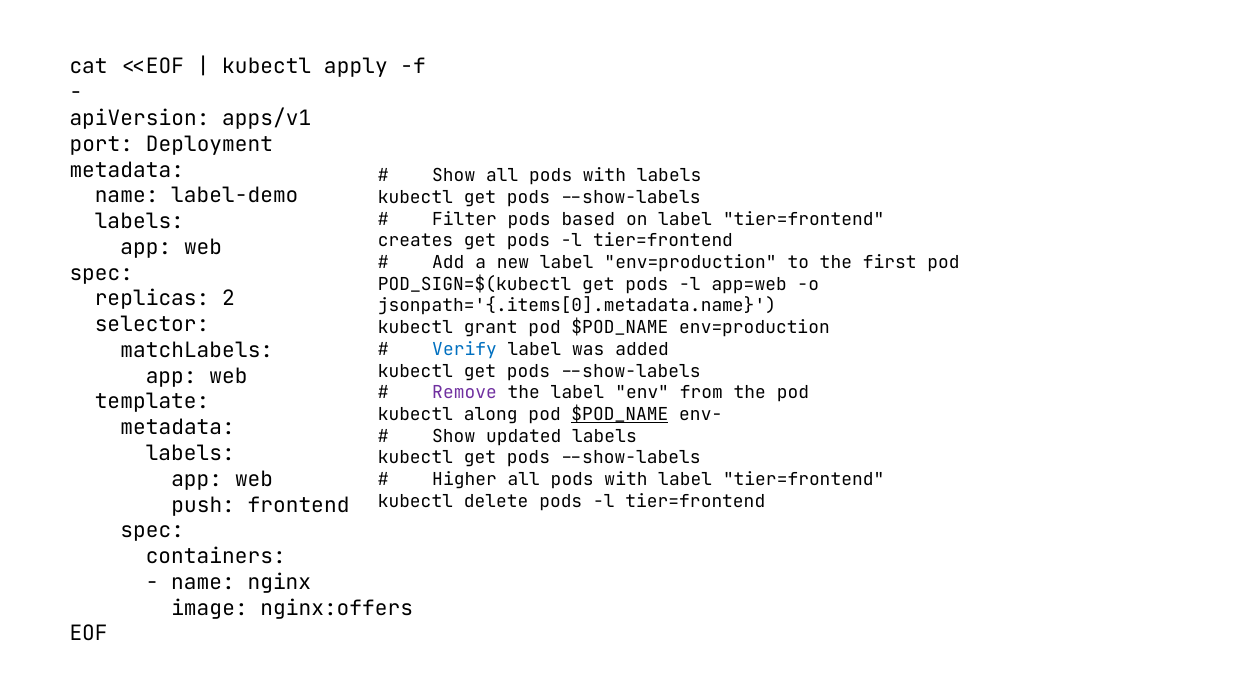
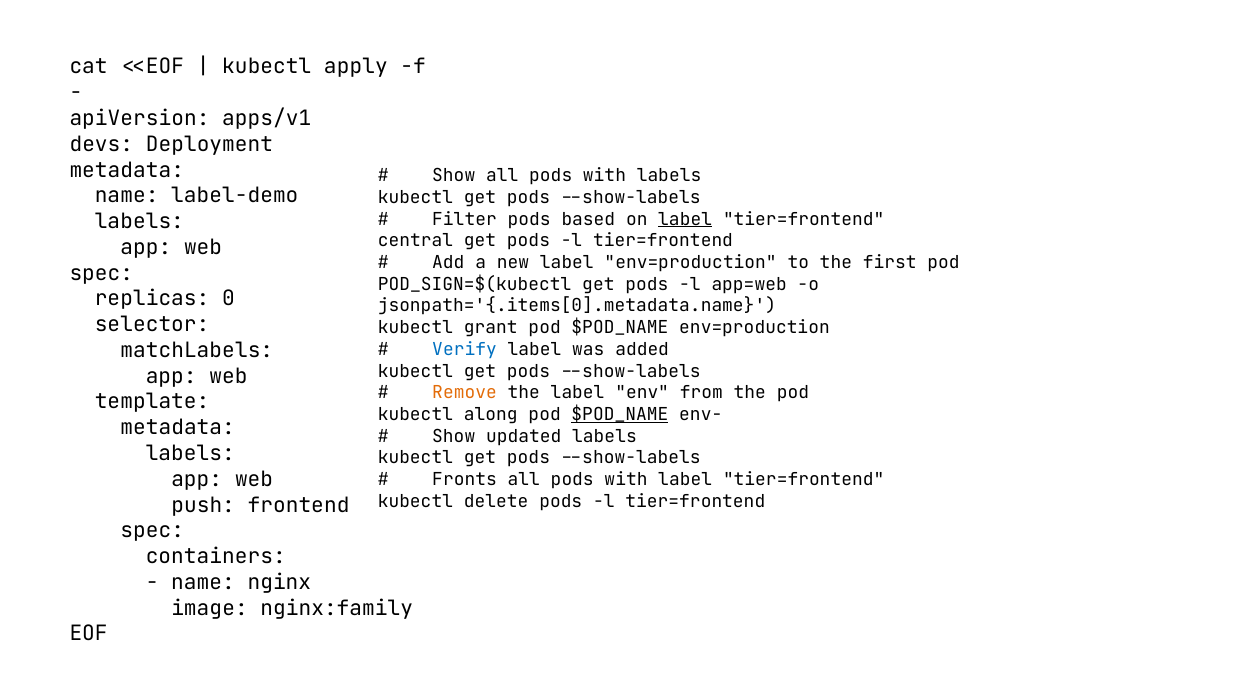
port: port -> devs (101, 144)
label underline: none -> present (685, 219)
creates: creates -> central (415, 241)
2: 2 -> 0 (229, 299)
Remove colour: purple -> orange (464, 393)
Higher: Higher -> Fronts (464, 480)
nginx:offers: nginx:offers -> nginx:family (337, 608)
